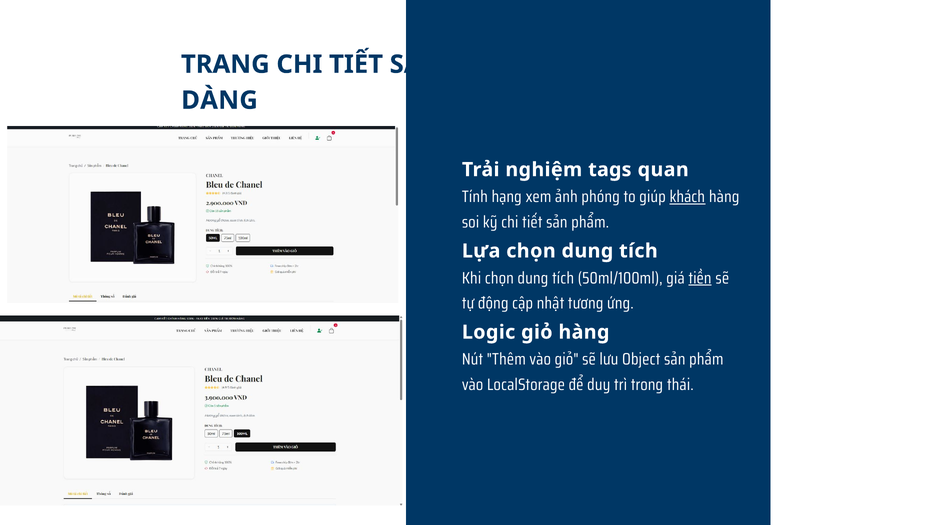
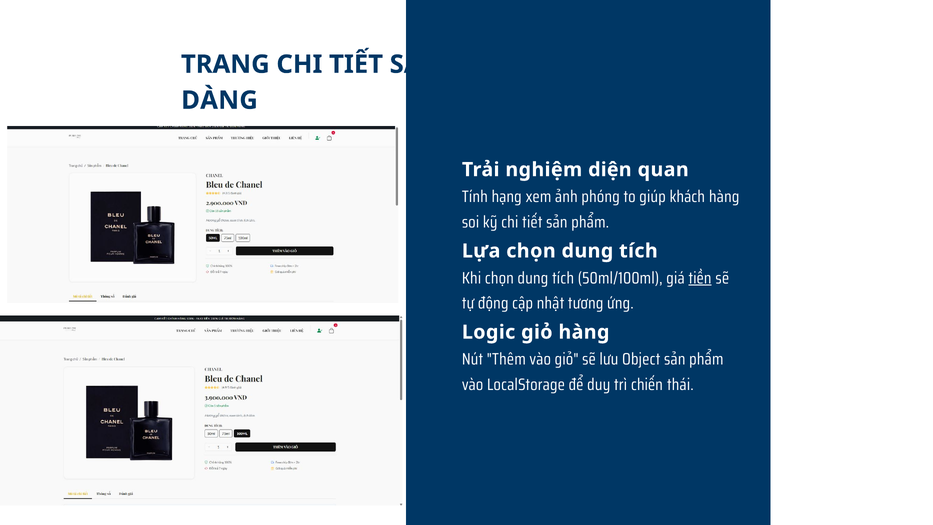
tags: tags -> diện (610, 170)
khách underline: present -> none (687, 197)
trong: trong -> chiến (647, 385)
